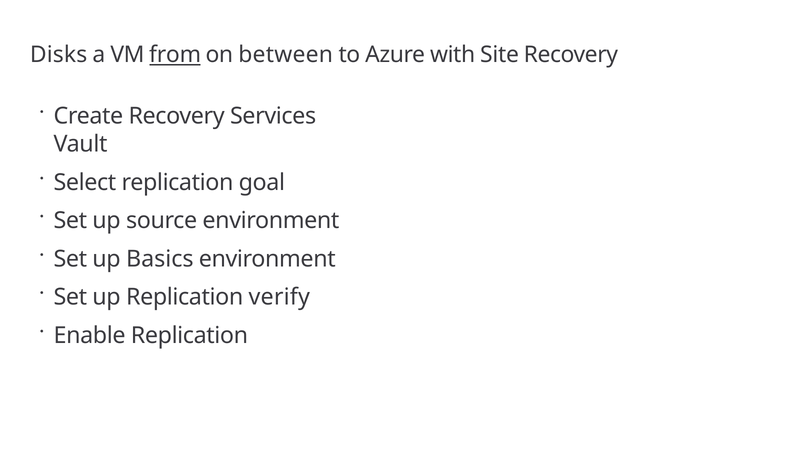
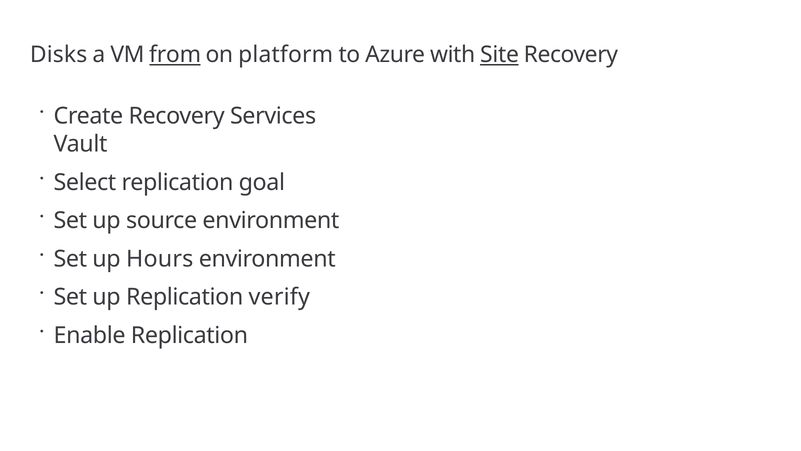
between: between -> platform (286, 55)
Site underline: none -> present (500, 55)
Basics: Basics -> Hours (160, 259)
